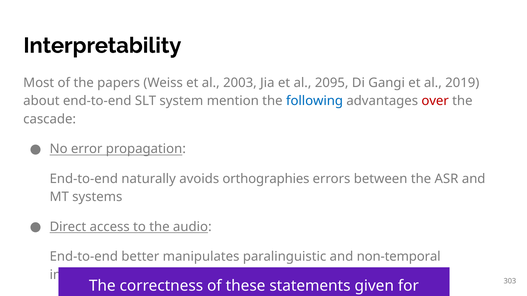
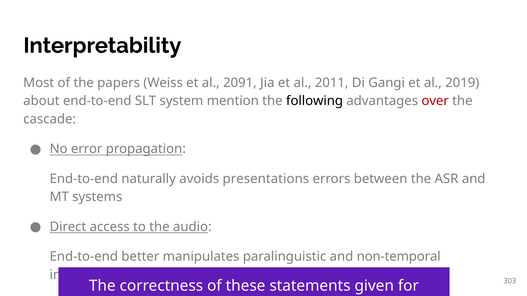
2003: 2003 -> 2091 (240, 83)
2095: 2095 -> 2011 (332, 83)
following colour: blue -> black (315, 101)
orthographies: orthographies -> presentations (266, 179)
